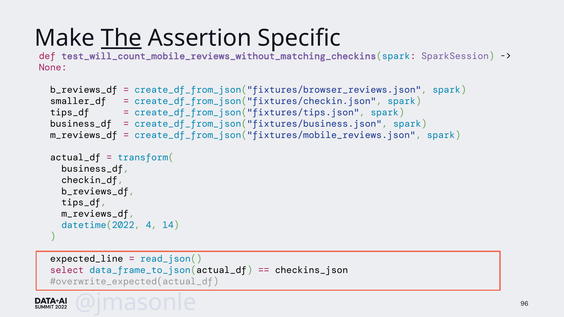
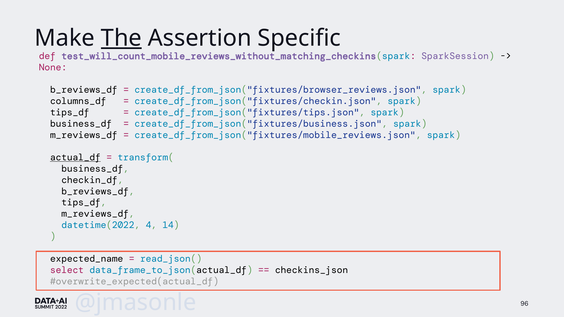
smaller_df: smaller_df -> columns_df (78, 101)
actual_df underline: none -> present (75, 158)
expected_line: expected_line -> expected_name (87, 259)
